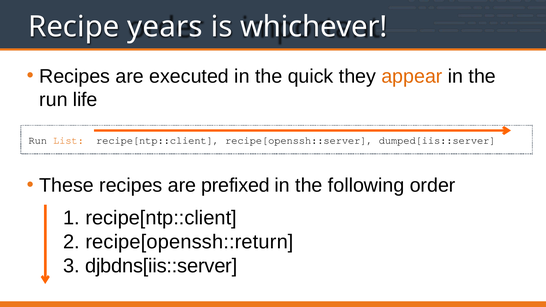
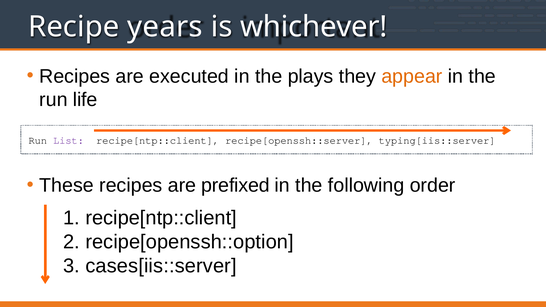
quick: quick -> plays (311, 76)
List colour: orange -> purple (69, 140)
dumped[iis::server: dumped[iis::server -> typing[iis::server (437, 140)
recipe[openssh::return: recipe[openssh::return -> recipe[openssh::option (189, 242)
djbdns[iis::server: djbdns[iis::server -> cases[iis::server (161, 266)
